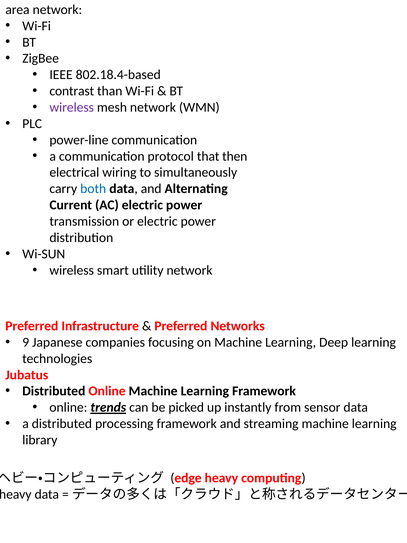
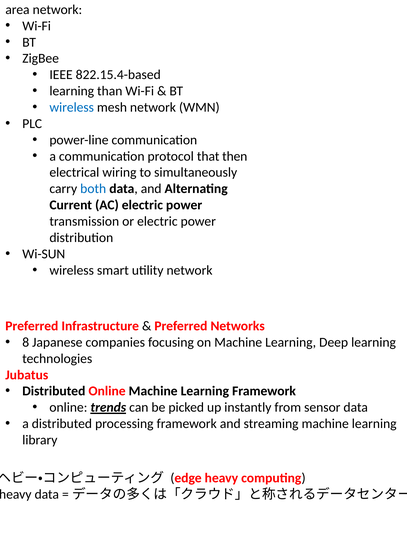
802.18.4-based: 802.18.4-based -> 822.15.4-based (118, 75)
contrast: contrast -> learning (72, 91)
wireless colour: purple -> blue (72, 107)
9: 9 -> 8 (26, 342)
